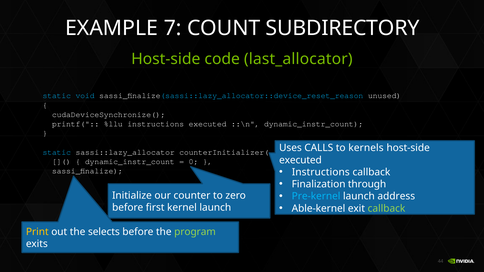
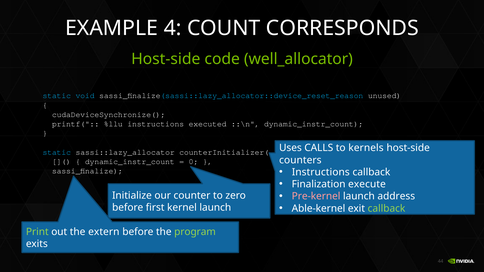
7: 7 -> 4 (173, 28)
SUBDIRECTORY: SUBDIRECTORY -> CORRESPONDS (342, 28)
last_allocator: last_allocator -> well_allocator (298, 59)
executed: executed -> counters (300, 160)
through: through -> execute (367, 184)
Pre-kernel colour: light blue -> pink (316, 196)
Print colour: yellow -> light green (37, 232)
selects: selects -> extern (104, 232)
